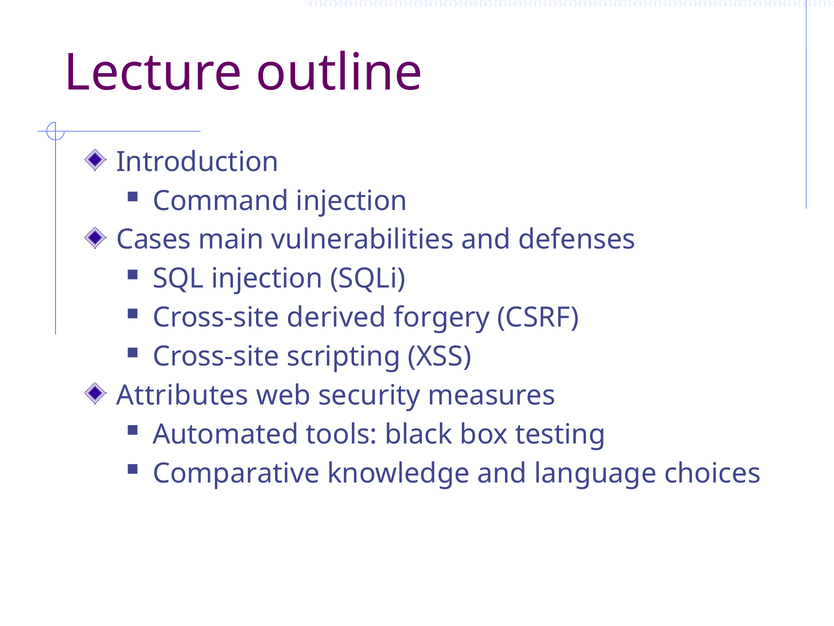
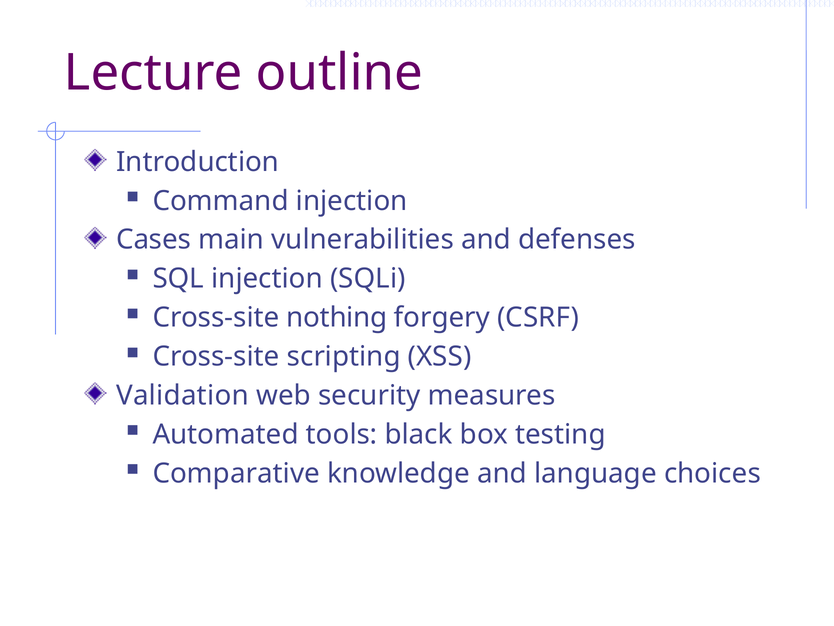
derived: derived -> nothing (337, 317)
Attributes: Attributes -> Validation (182, 395)
